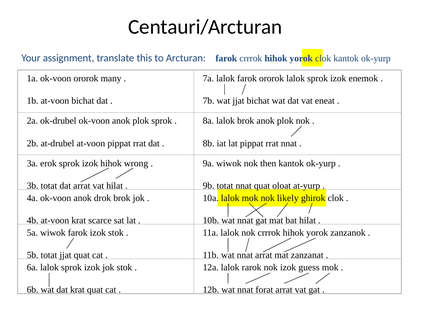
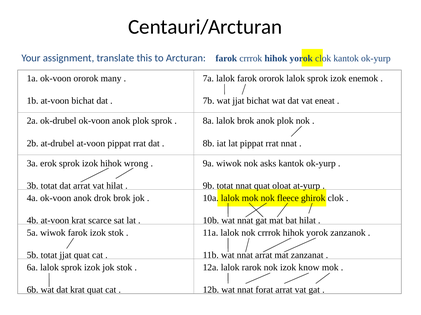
then: then -> asks (268, 164)
likely: likely -> fleece (288, 198)
guess: guess -> know (309, 268)
